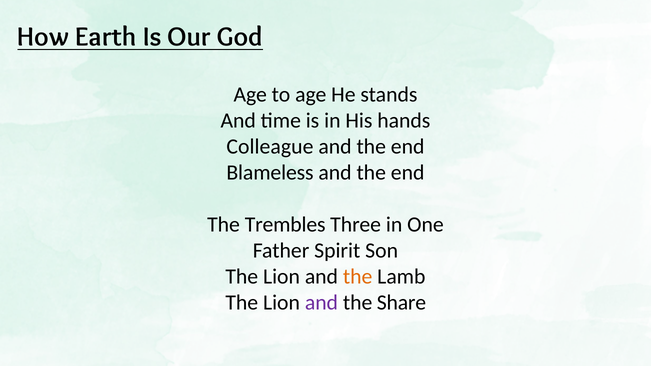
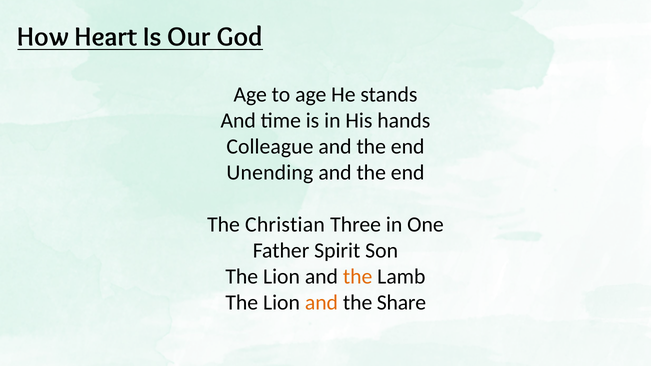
Earth: Earth -> Heart (106, 37)
Blameless: Blameless -> Unending (270, 173)
Trembles: Trembles -> Christian (285, 225)
and colour: purple -> orange (321, 303)
